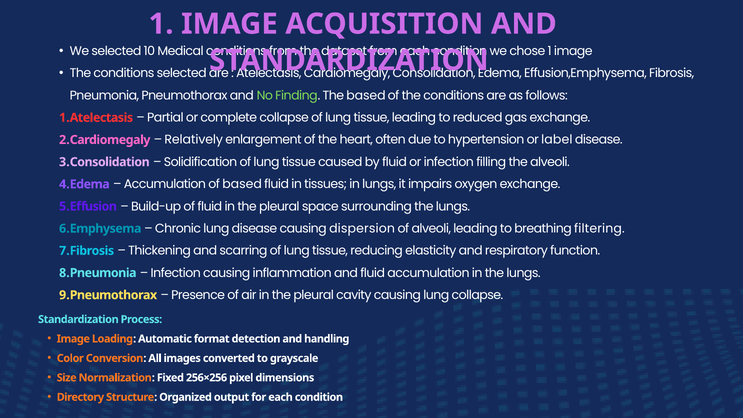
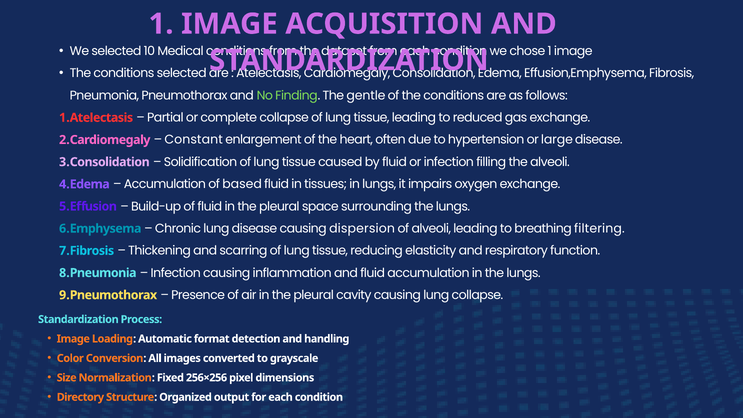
The based: based -> gentle (366, 95)
Relatively: Relatively -> Constant (194, 140)
label: label -> large (557, 140)
